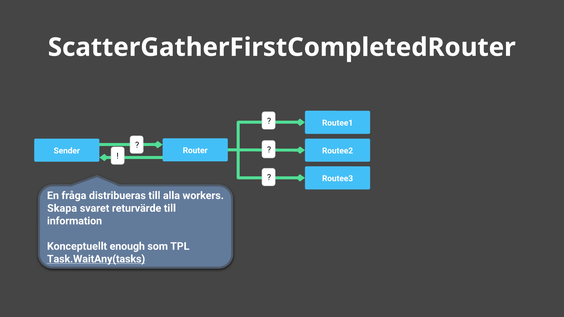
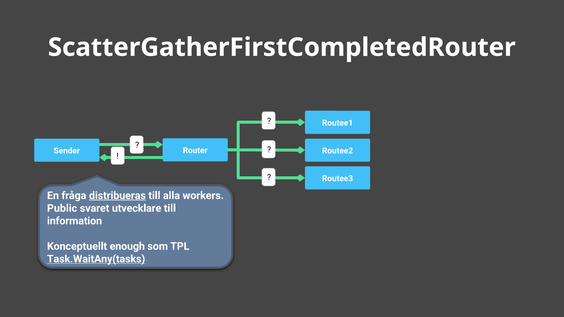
distribueras underline: none -> present (117, 196)
Skapa: Skapa -> Public (62, 208)
returvärde: returvärde -> utvecklare (137, 208)
